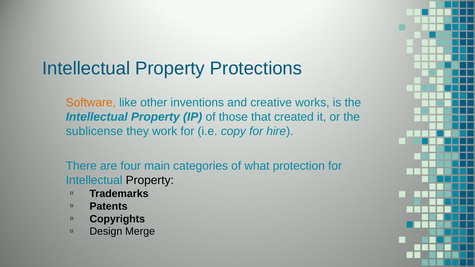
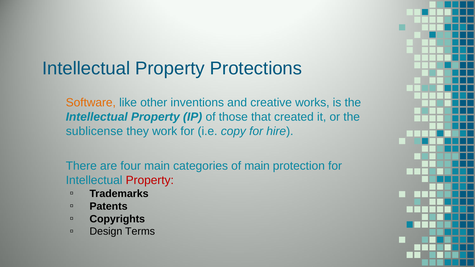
of what: what -> main (257, 166)
Property colour: black -> red (150, 180)
Merge: Merge -> Terms (140, 232)
